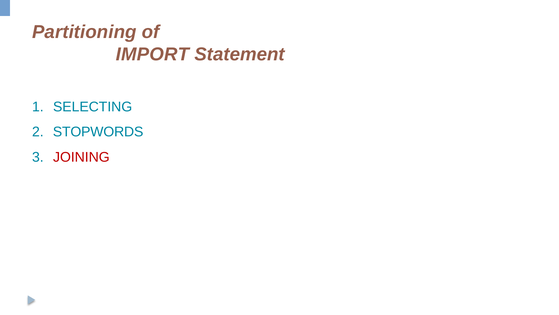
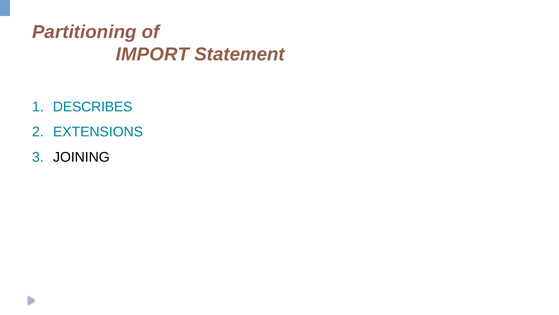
SELECTING: SELECTING -> DESCRIBES (93, 107)
STOPWORDS: STOPWORDS -> EXTENSIONS (98, 132)
JOINING colour: red -> black (81, 157)
